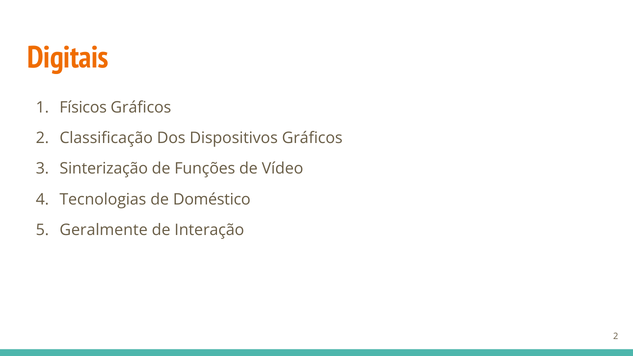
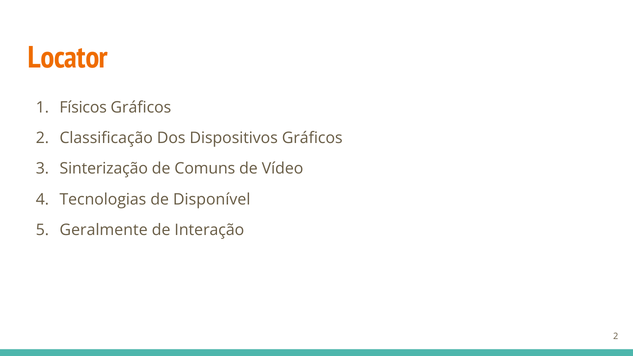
Digitais: Digitais -> Locator (68, 58)
Funções: Funções -> Comuns (205, 169)
Doméstico: Doméstico -> Disponível (212, 199)
